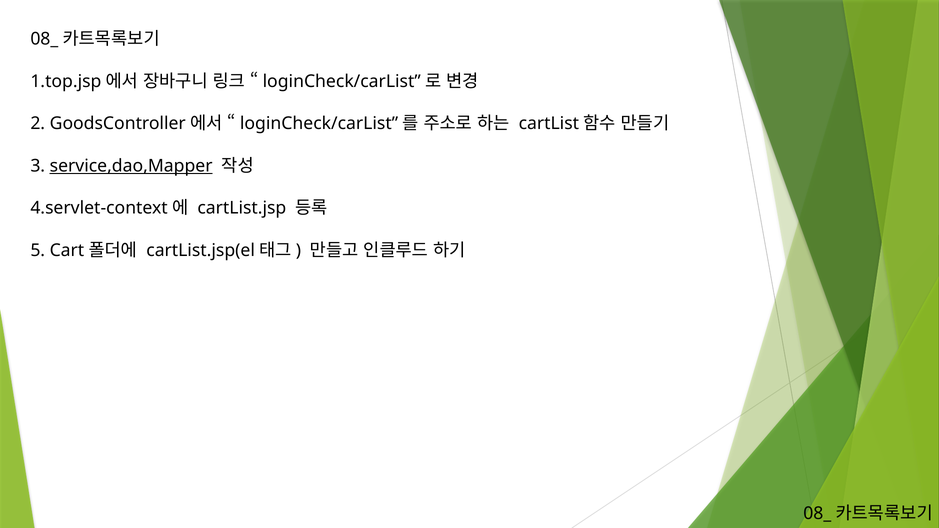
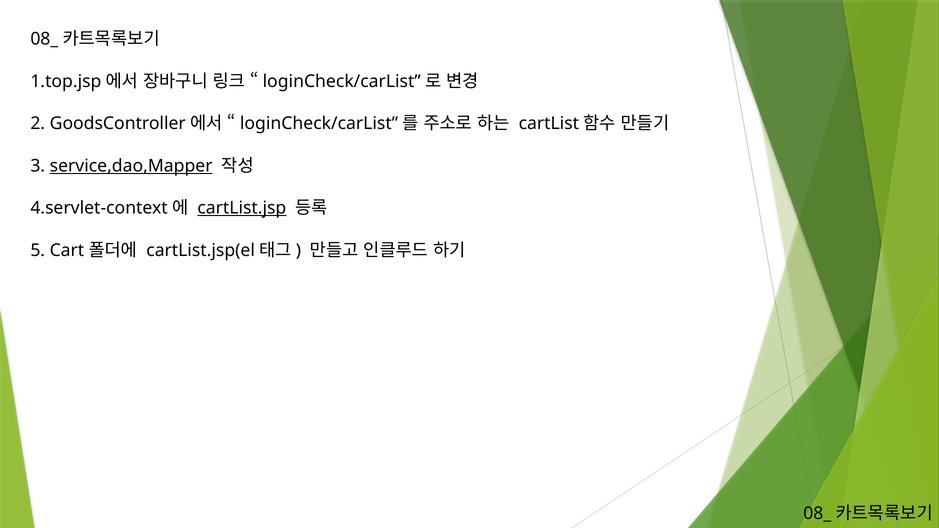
cartList.jsp underline: none -> present (242, 208)
